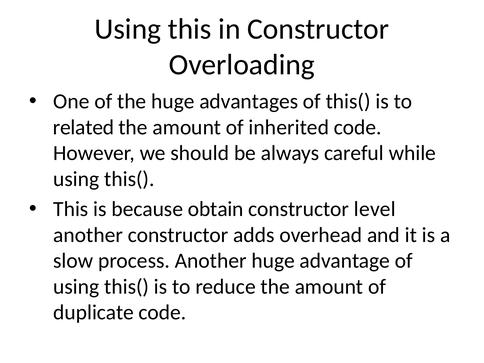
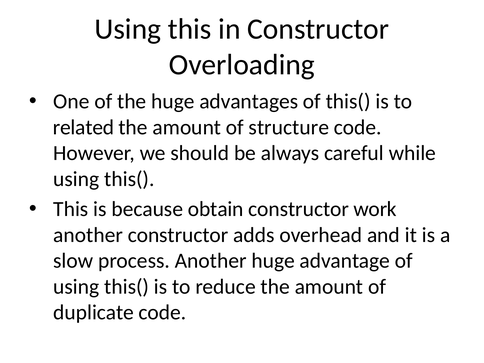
inherited: inherited -> structure (289, 127)
level: level -> work (375, 209)
